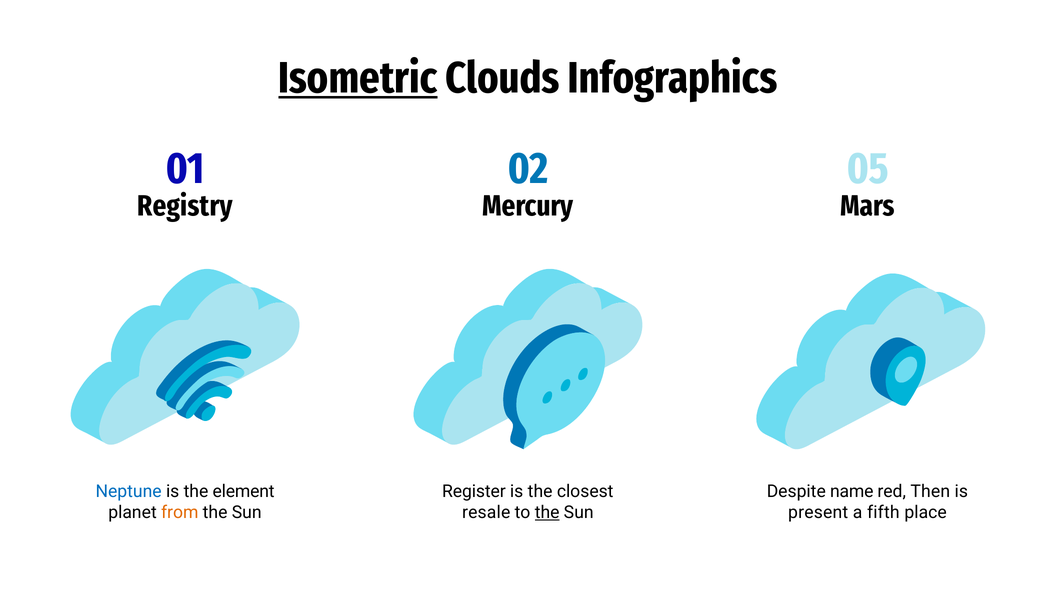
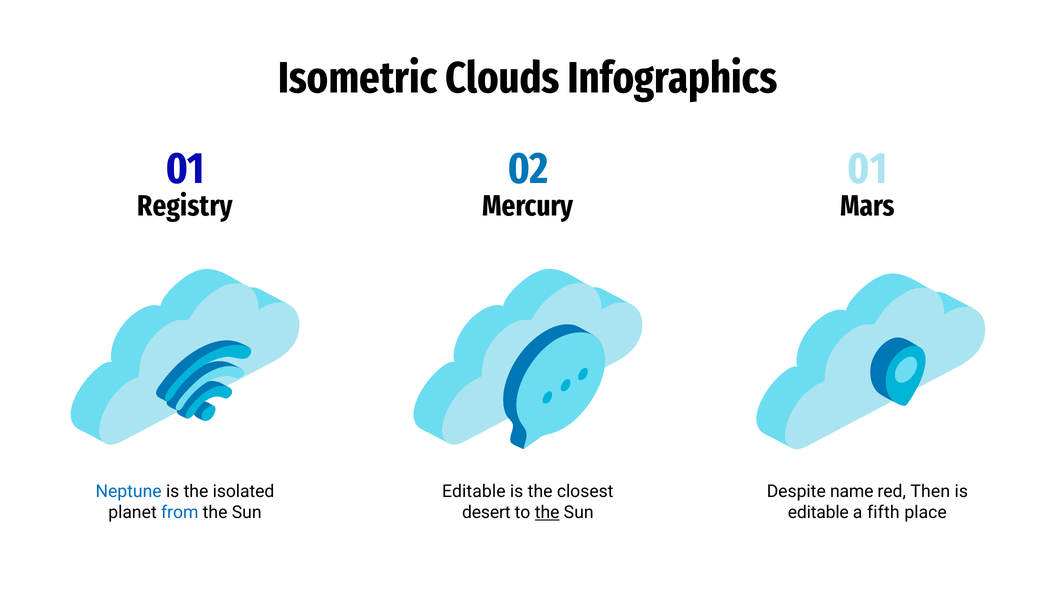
Isometric underline: present -> none (358, 78)
01 05: 05 -> 01 (867, 169)
element: element -> isolated (244, 491)
Register: Register -> Editable (474, 491)
from colour: orange -> blue (180, 512)
resale: resale -> desert (486, 512)
present: present -> editable (818, 512)
